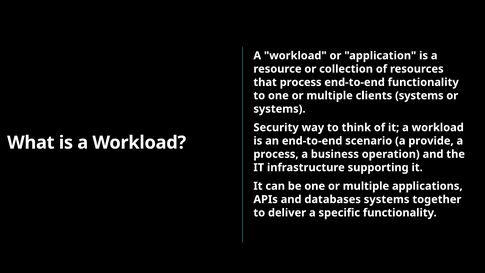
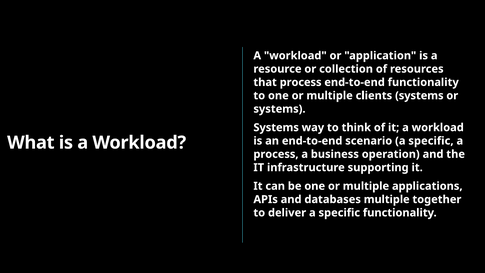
Security: Security -> Systems (276, 127)
scenario a provide: provide -> specific (431, 141)
databases systems: systems -> multiple (387, 199)
